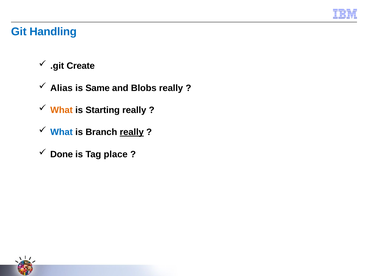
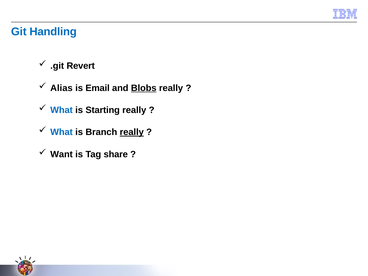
Create: Create -> Revert (81, 66)
Same: Same -> Email (98, 88)
Blobs underline: none -> present (144, 88)
What colour: orange -> blue (62, 110)
Done: Done -> Want (62, 154)
place: place -> share (116, 154)
